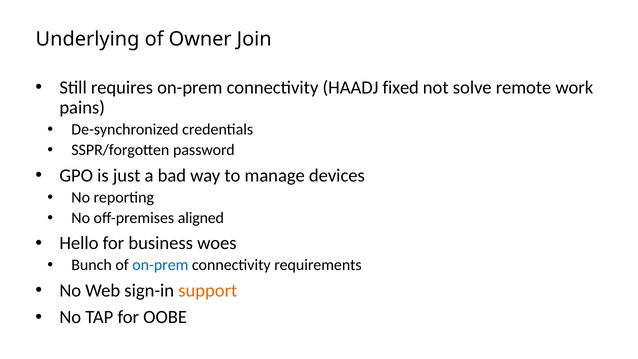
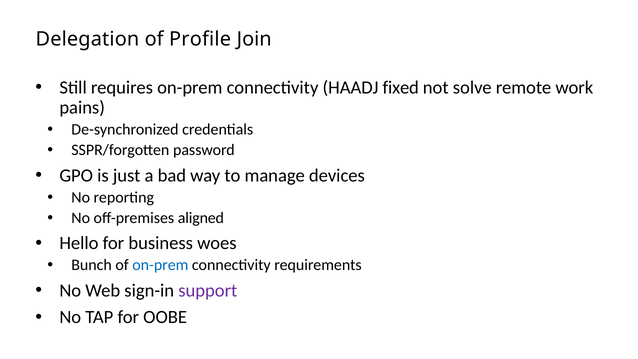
Underlying: Underlying -> Delegation (87, 39)
Owner: Owner -> Profile (200, 39)
support colour: orange -> purple (208, 290)
